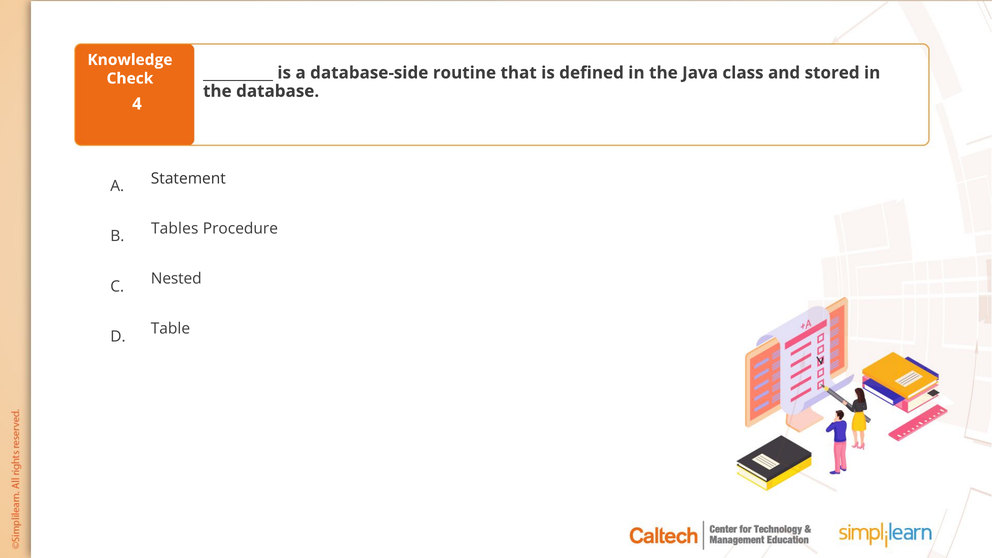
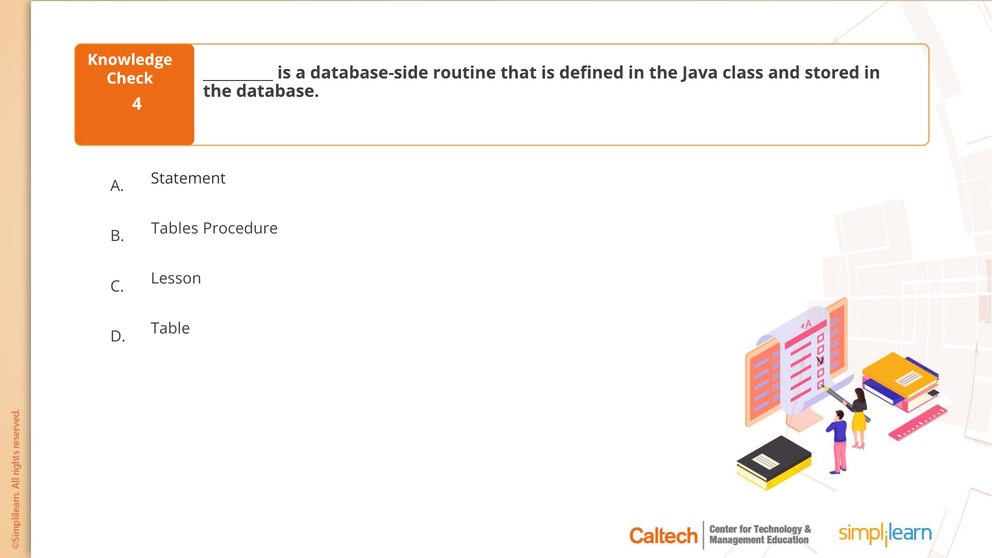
Nested: Nested -> Lesson (176, 279)
